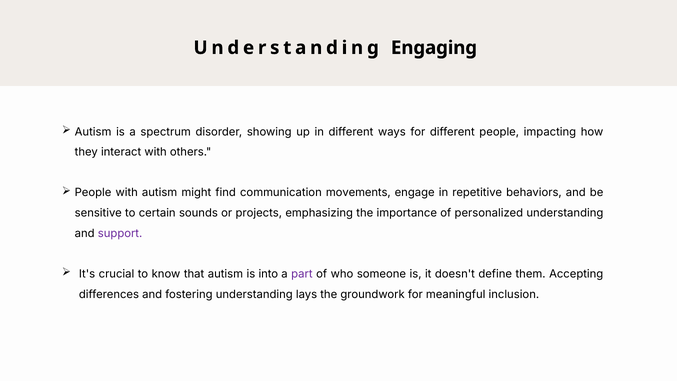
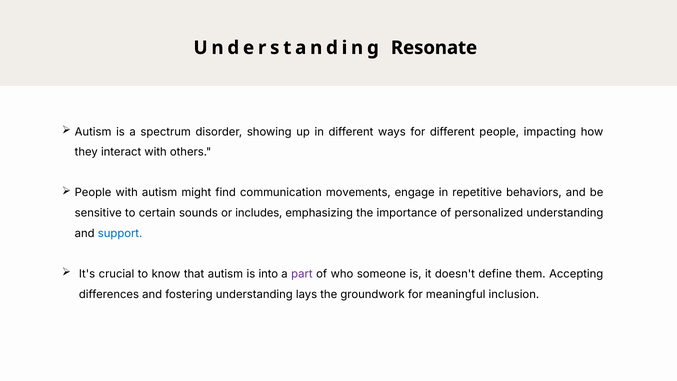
Engaging: Engaging -> Resonate (434, 48)
projects: projects -> includes (259, 213)
support colour: purple -> blue (120, 233)
